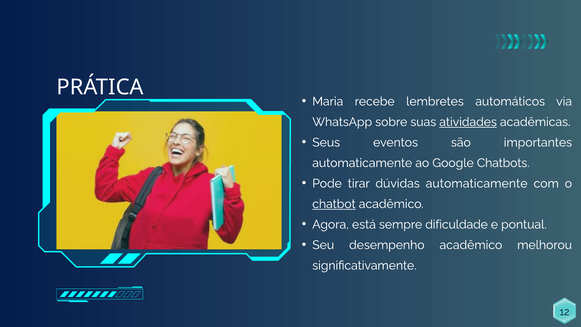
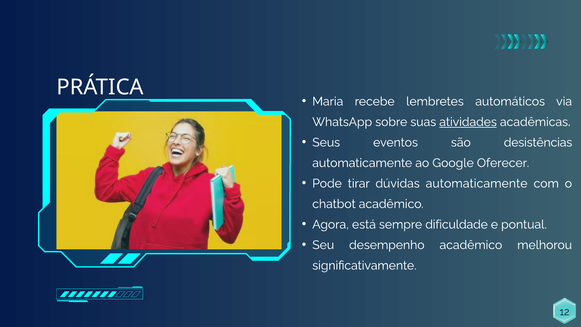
importantes: importantes -> desistências (538, 142)
Chatbots: Chatbots -> Oferecer (503, 163)
chatbot underline: present -> none (334, 204)
